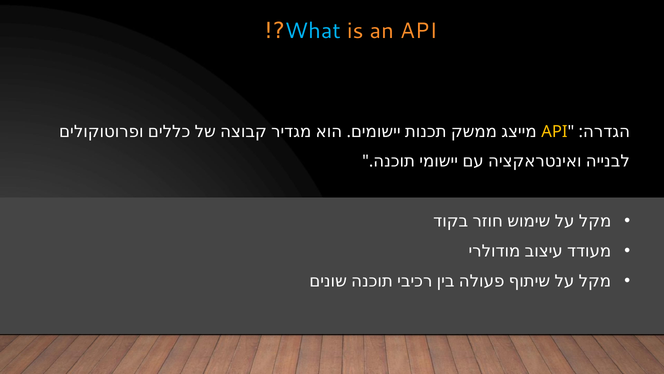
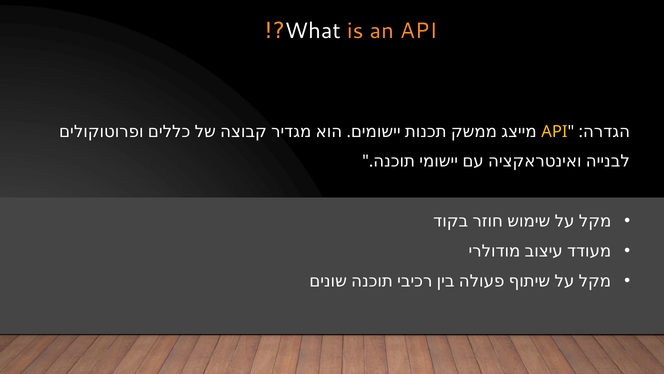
What colour: light blue -> white (313, 31)
